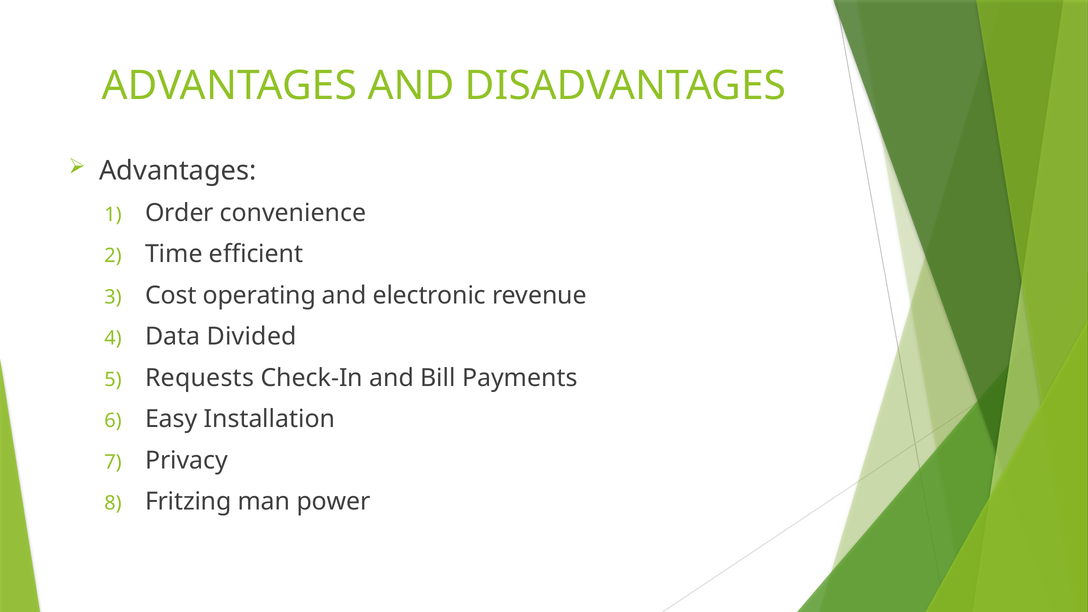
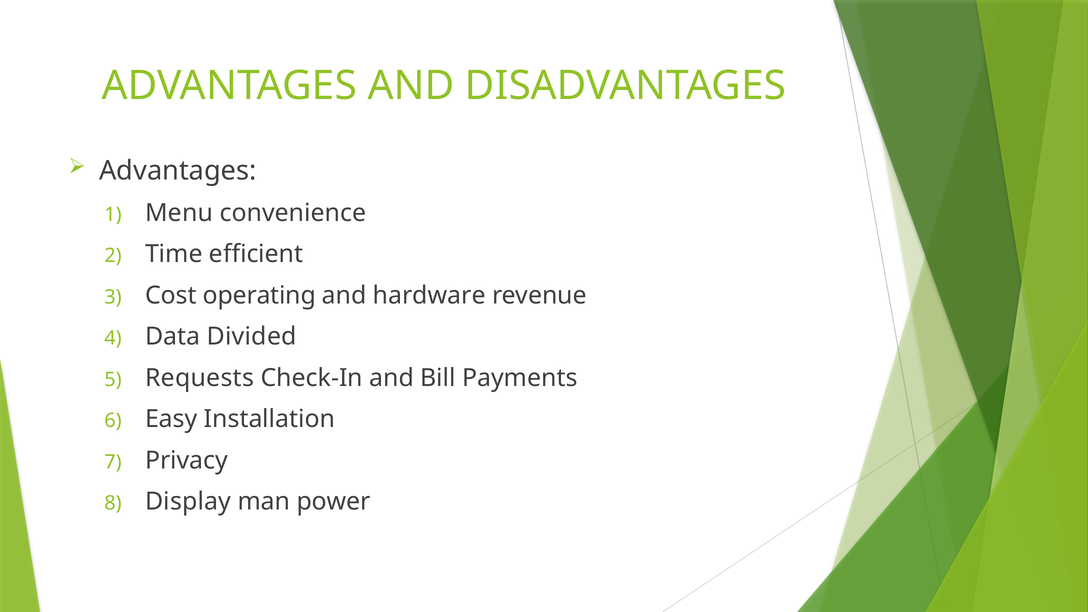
Order: Order -> Menu (179, 213)
electronic: electronic -> hardware (429, 295)
Fritzing: Fritzing -> Display (188, 502)
